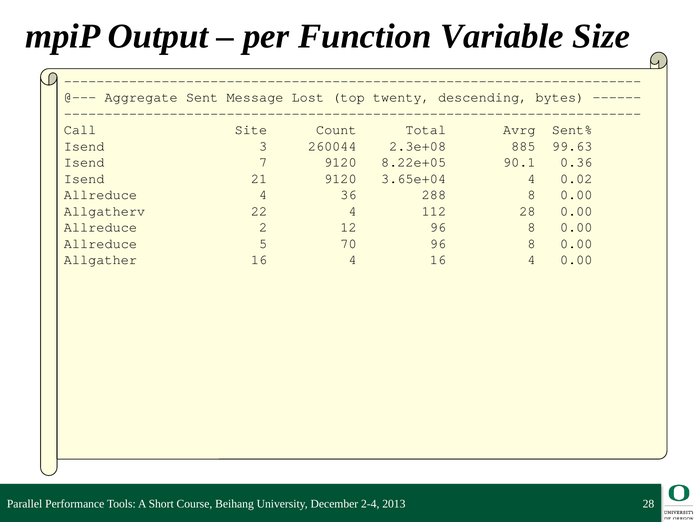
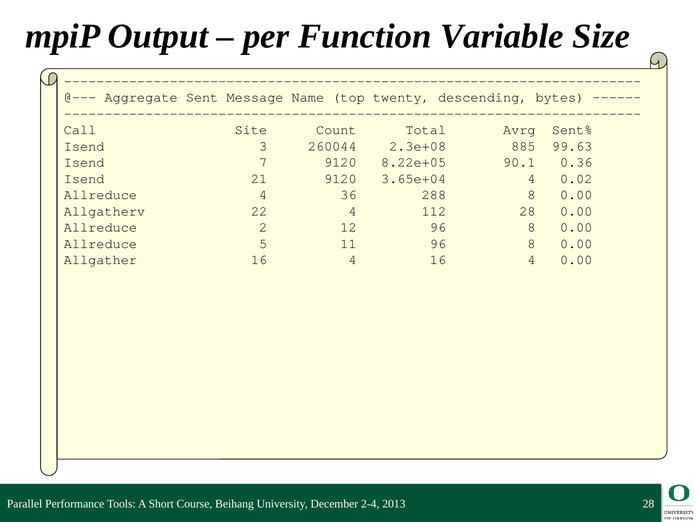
Lost: Lost -> Name (308, 97)
70: 70 -> 11 (349, 244)
